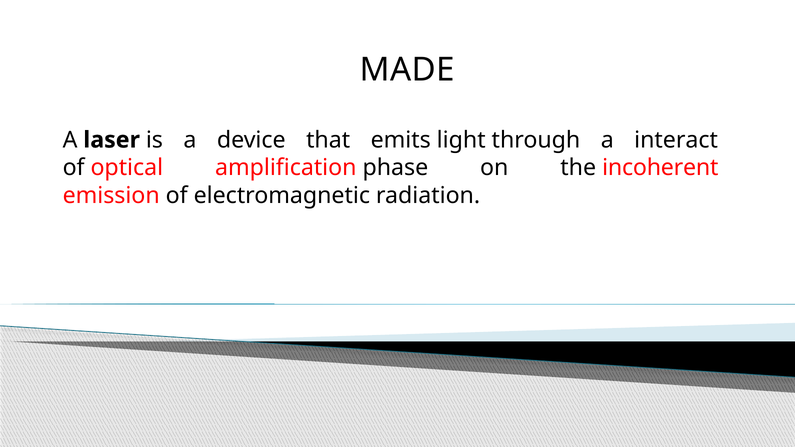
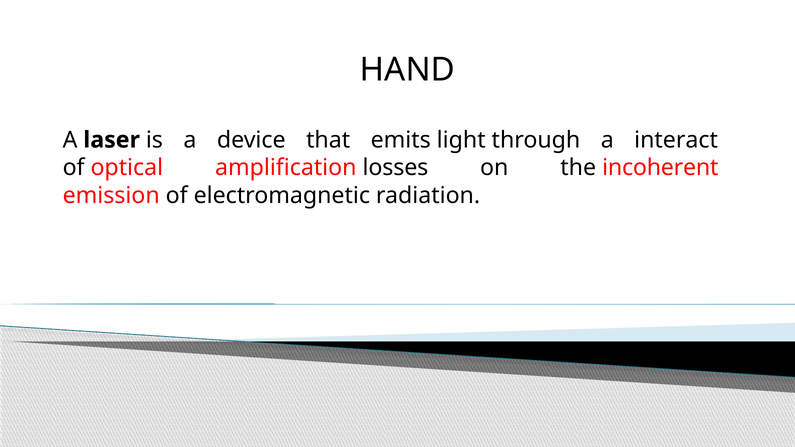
MADE: MADE -> HAND (407, 70)
phase: phase -> losses (395, 168)
